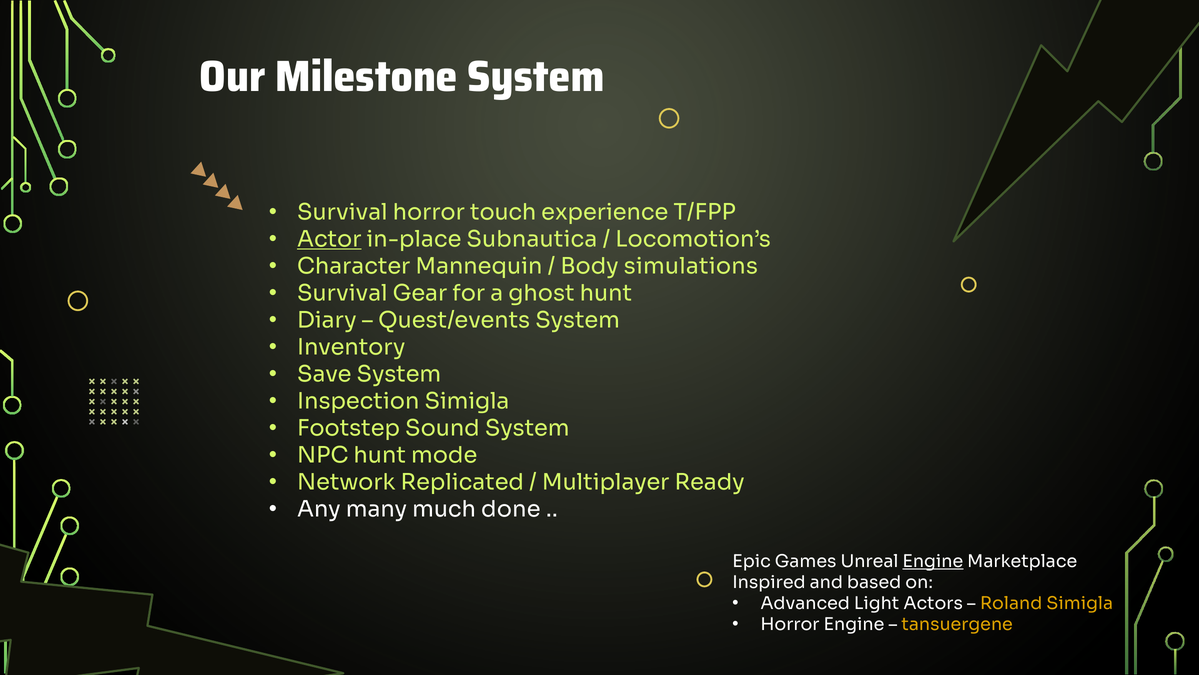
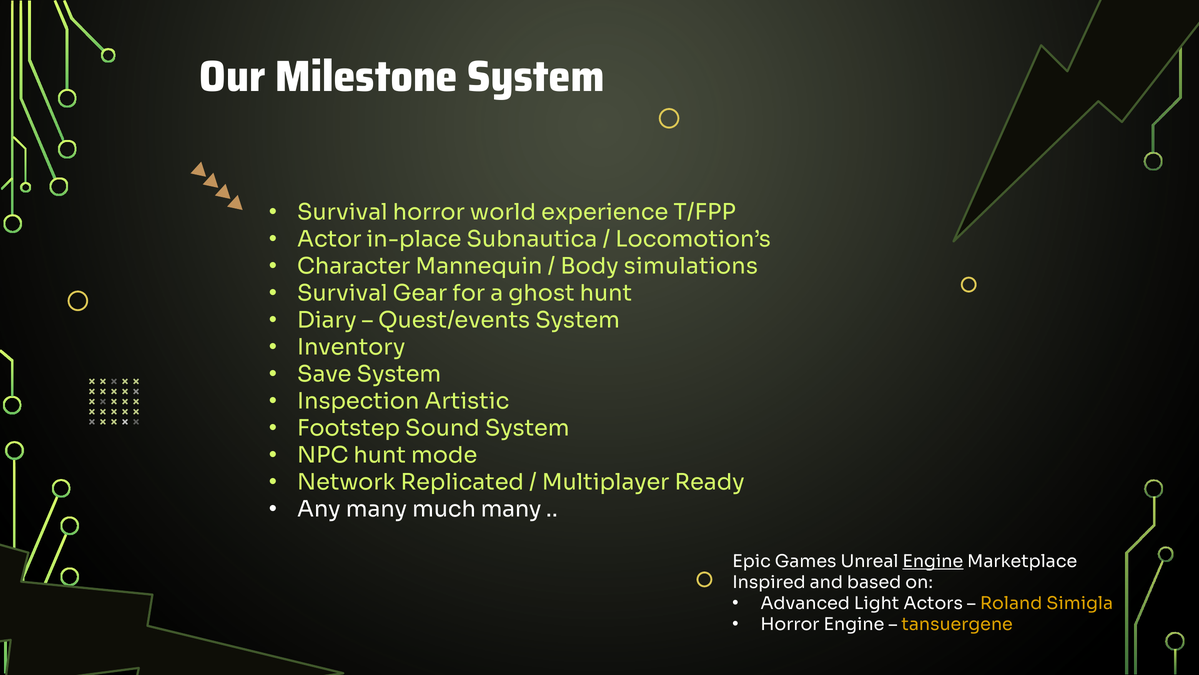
touch: touch -> world (503, 212)
Actor underline: present -> none (329, 239)
Inspection Simigla: Simigla -> Artistic (467, 401)
much done: done -> many (511, 509)
